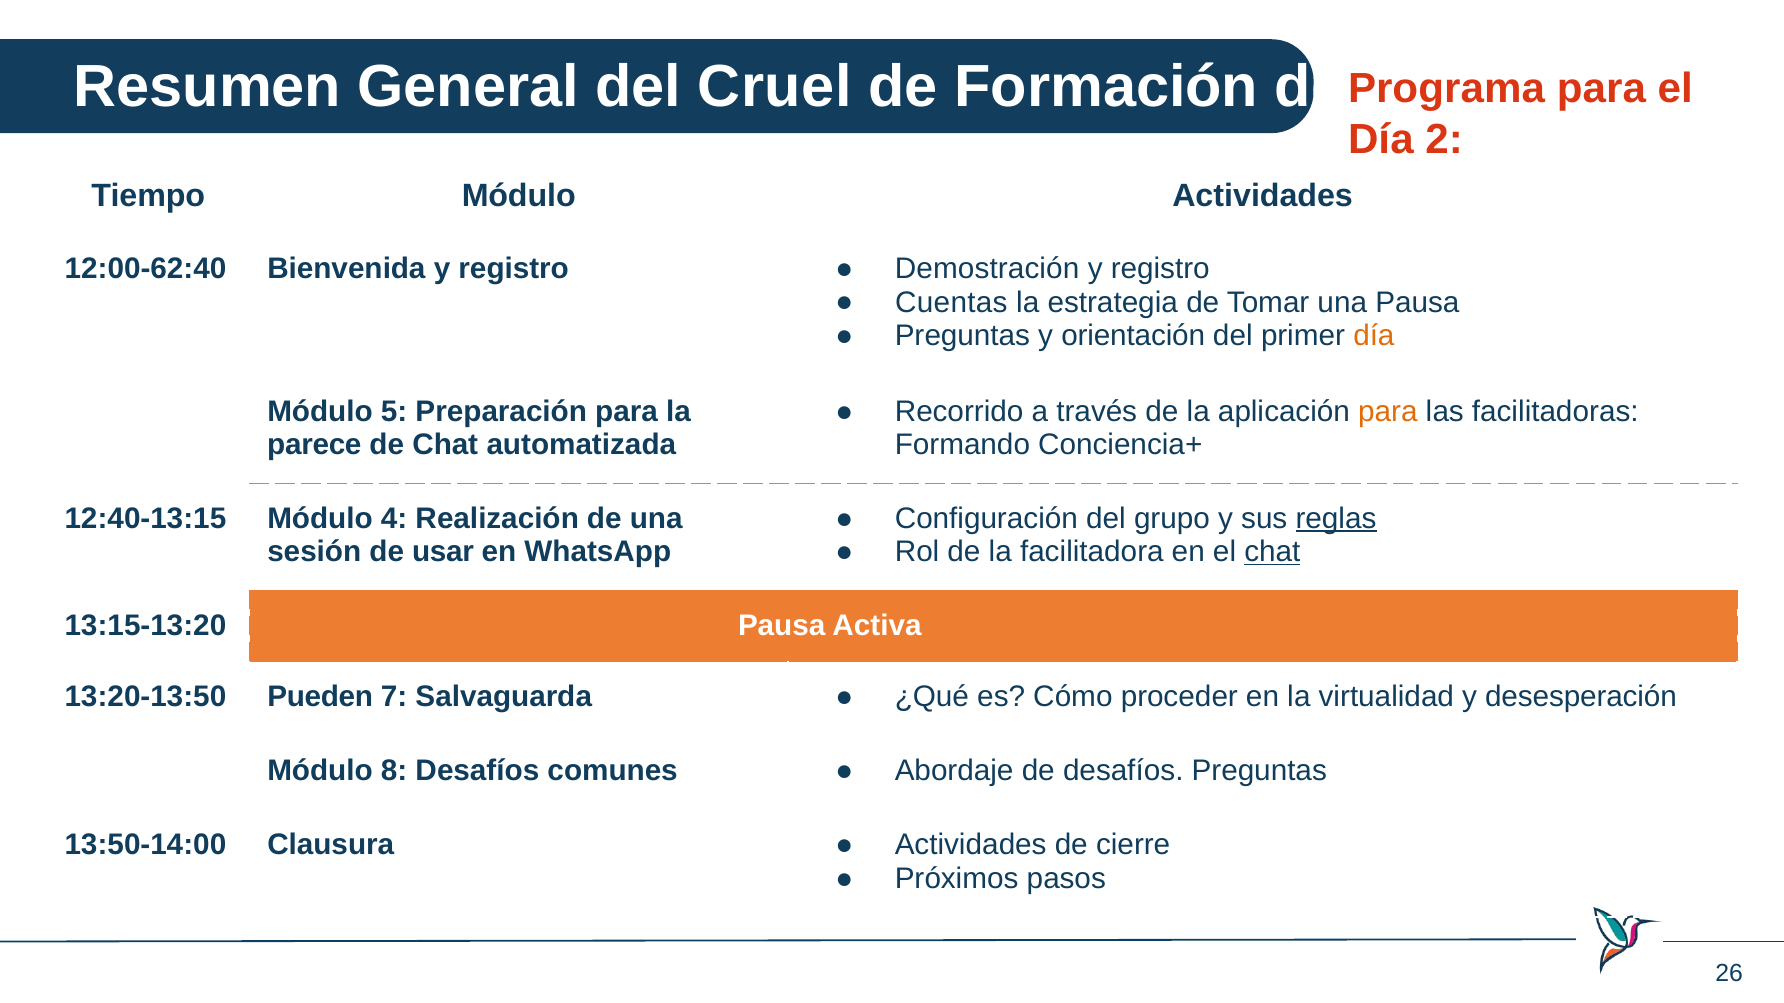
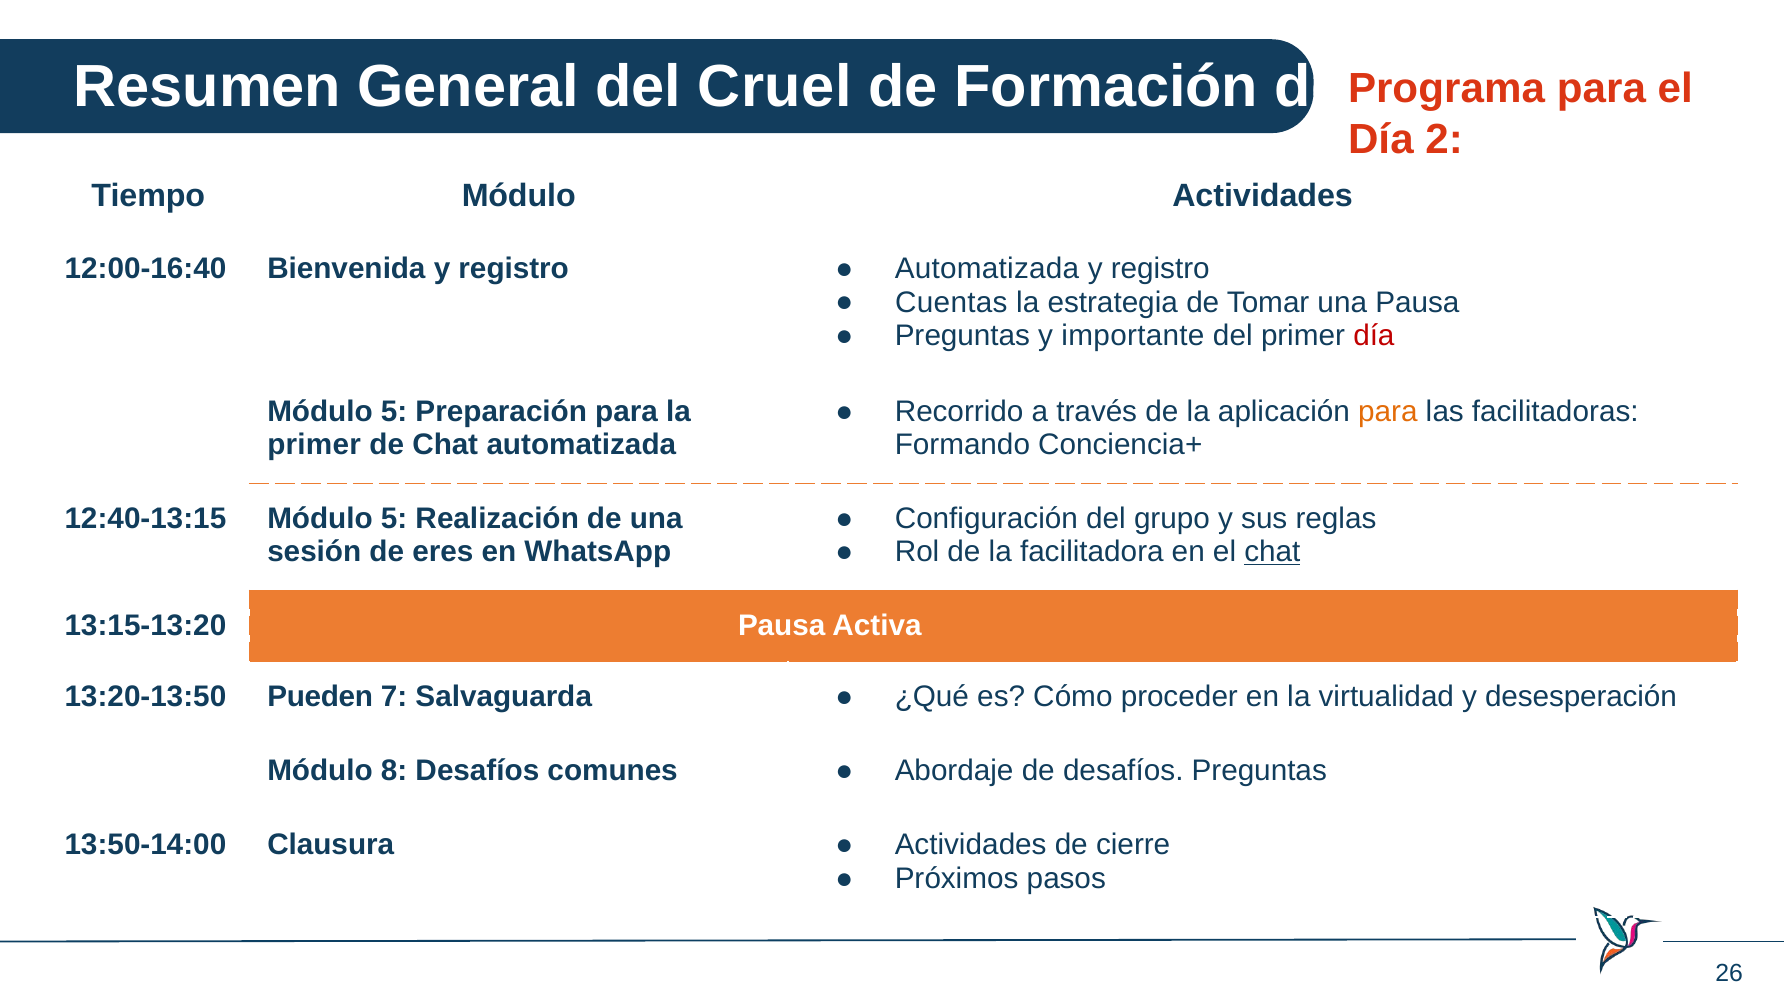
12:00-62:40: 12:00-62:40 -> 12:00-16:40 (145, 269)
Demostración: Demostración -> Automatizada (987, 269)
orientación: orientación -> importante (1133, 336)
día colour: orange -> red (1374, 336)
parece: parece -> primer (314, 445)
12:40-13:15 Módulo 4: 4 -> 5 (394, 519)
reglas underline: present -> none (1336, 519)
usar: usar -> eres (443, 552)
